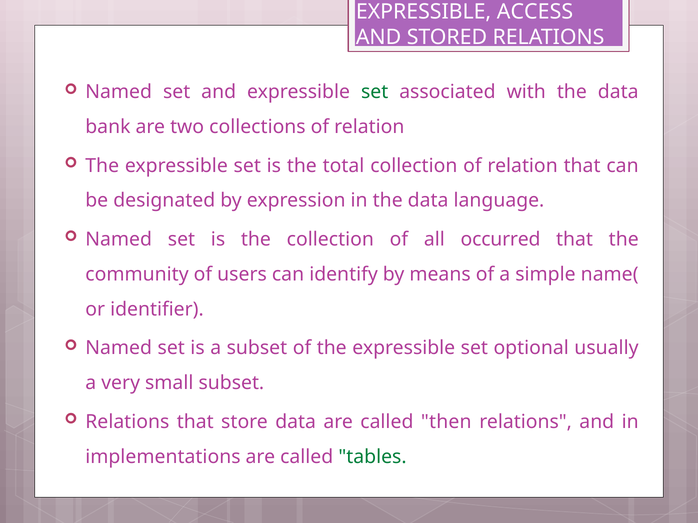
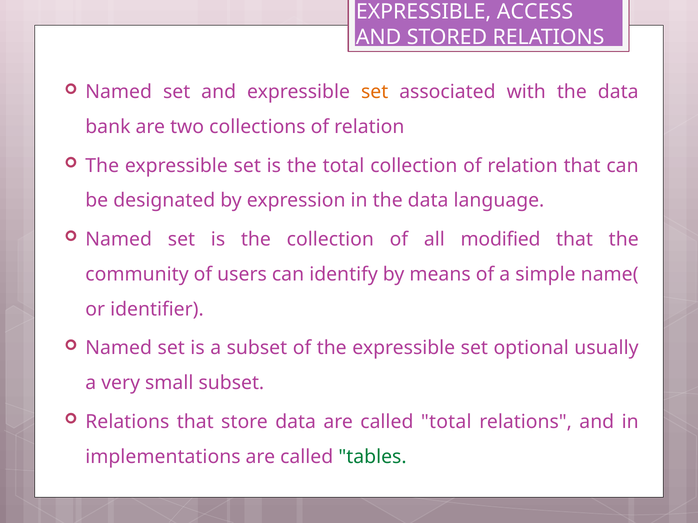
set colour: green -> orange (375, 92)
occurred: occurred -> modified (501, 240)
called then: then -> total (446, 422)
